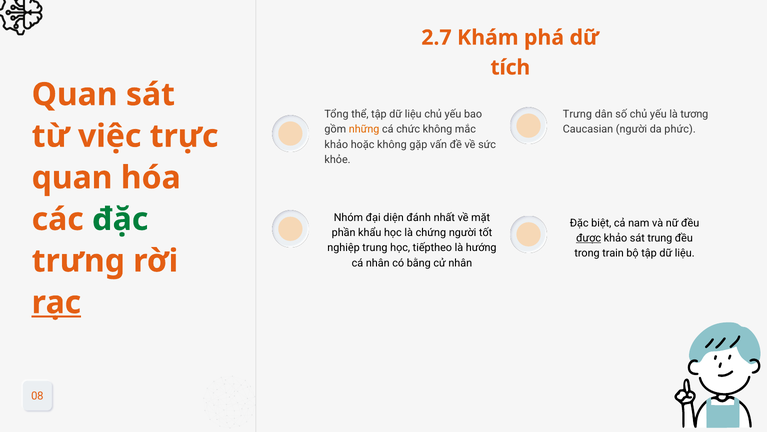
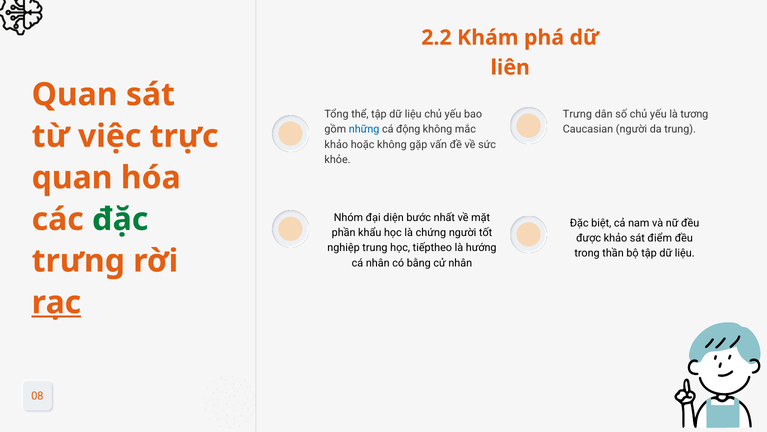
2.7: 2.7 -> 2.2 (436, 38)
tích: tích -> liên (510, 67)
những colour: orange -> blue (364, 129)
chức: chức -> động (408, 129)
da phức: phức -> trung (680, 129)
đánh: đánh -> bước (419, 217)
được underline: present -> none (589, 238)
sát trung: trung -> điểm (660, 238)
train: train -> thần (613, 253)
